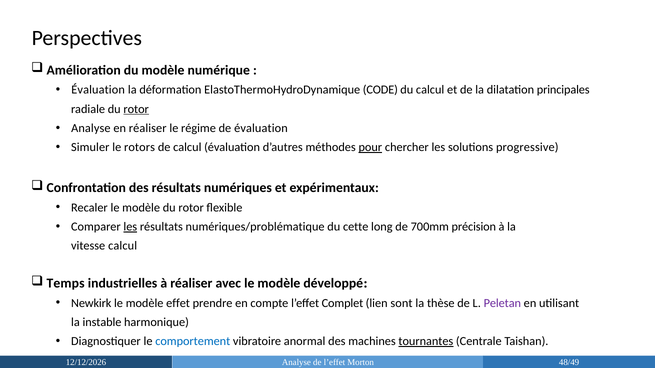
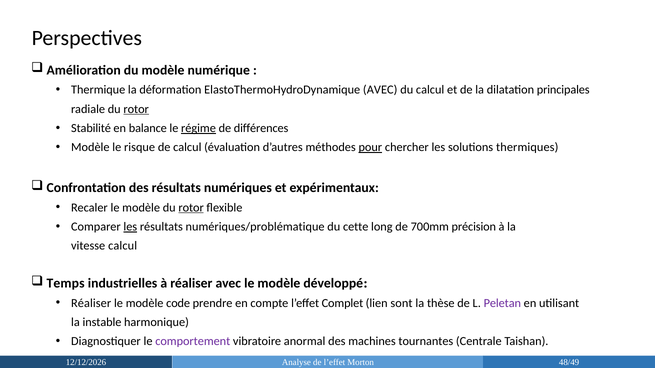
Évaluation: Évaluation -> Thermique (98, 90)
ElastoThermoHydroDynamique CODE: CODE -> AVEC (380, 90)
Analyse: Analyse -> Stabilité (91, 128)
en réaliser: réaliser -> balance (148, 128)
régime underline: none -> present (198, 128)
de évaluation: évaluation -> différences (261, 128)
Simuler: Simuler -> Modèle (90, 147)
rotors: rotors -> risque (140, 147)
progressive: progressive -> thermiques (527, 147)
rotor underline: none -> present (191, 208)
Newkirk: Newkirk -> Réaliser (91, 303)
effet: effet -> code (178, 303)
comportement colour: blue -> purple (193, 342)
tournantes underline: present -> none (426, 342)
